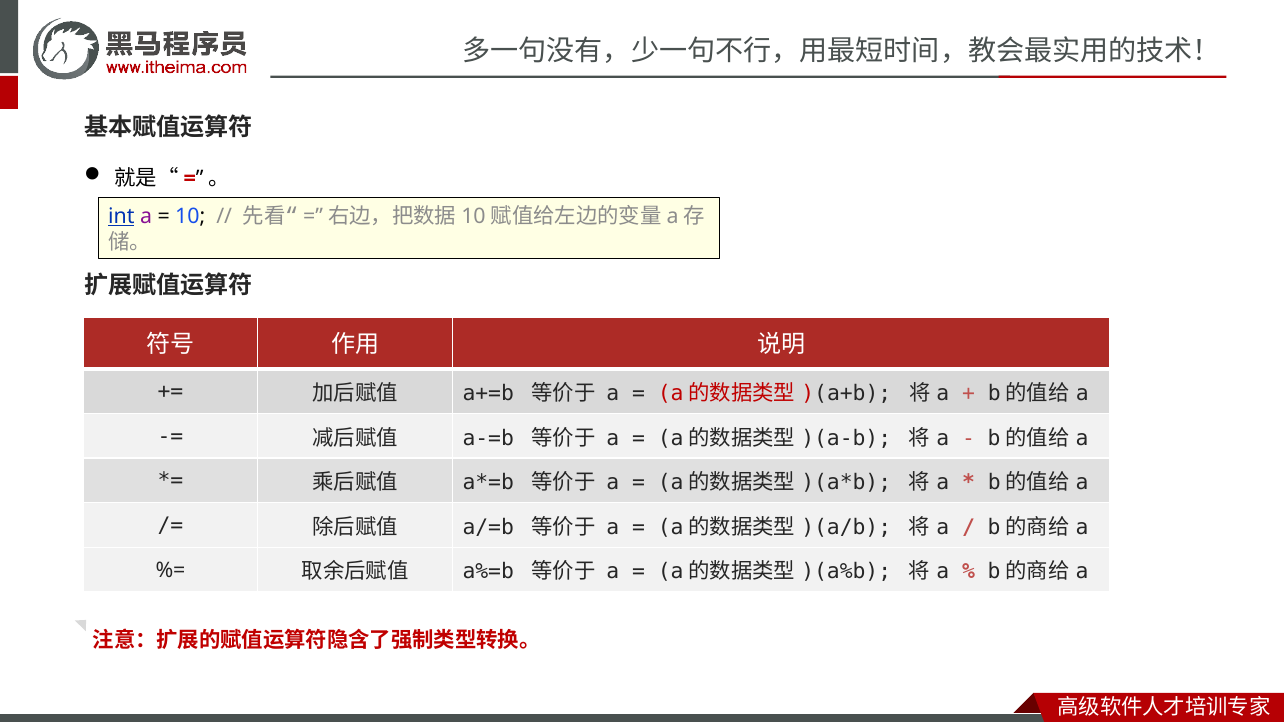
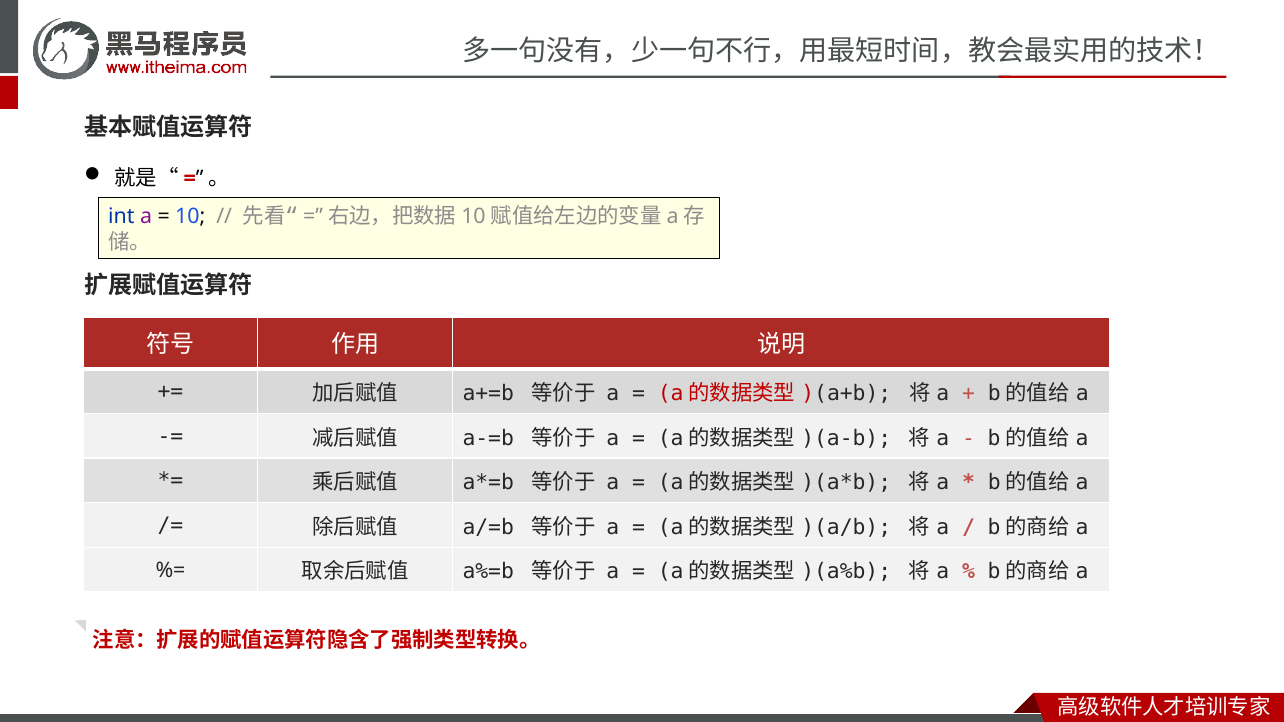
int underline: present -> none (121, 217)
